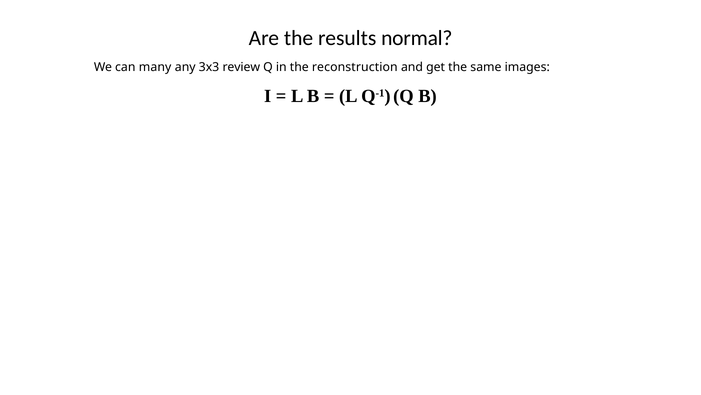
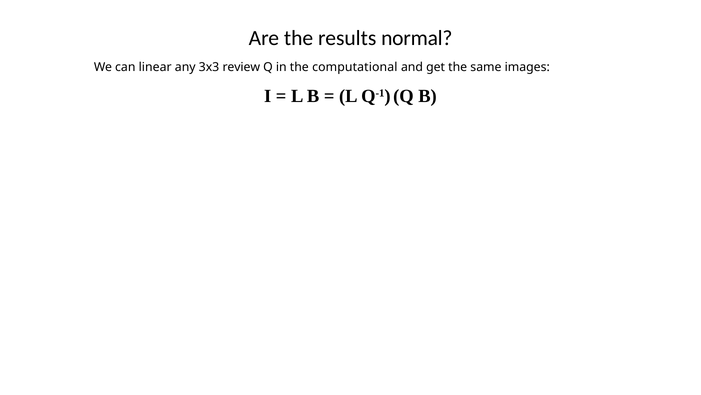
many: many -> linear (155, 67)
reconstruction: reconstruction -> computational (355, 67)
